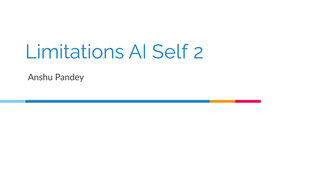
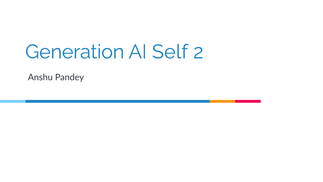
Limitations: Limitations -> Generation (75, 52)
